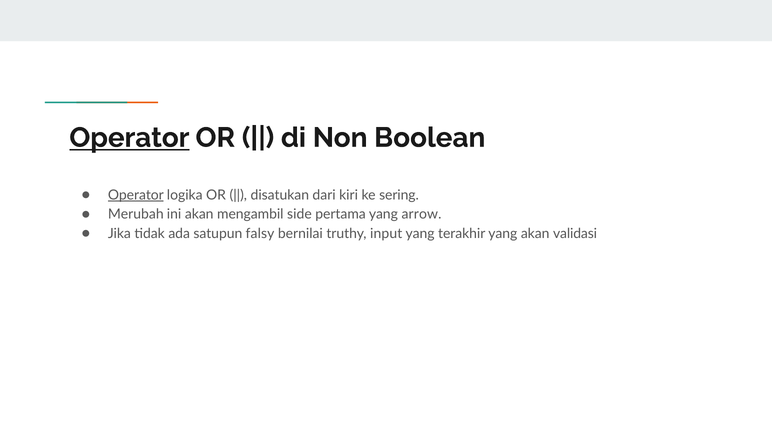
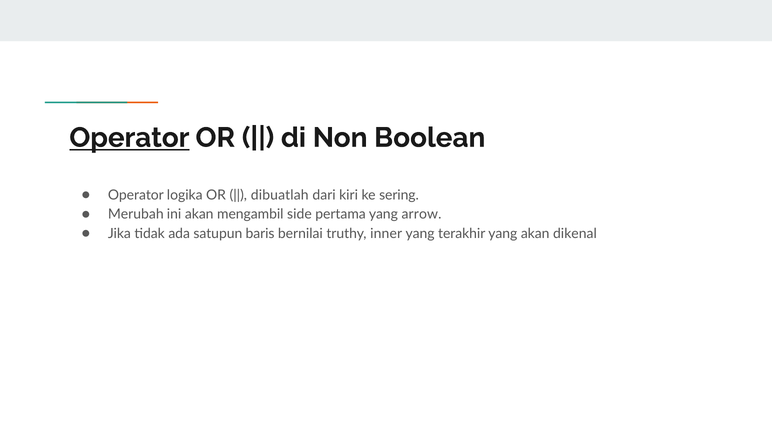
Operator underline: present -> none (136, 195)
disatukan: disatukan -> dibuatlah (280, 195)
falsy: falsy -> baris (260, 234)
input: input -> inner (386, 234)
validasi: validasi -> dikenal (575, 234)
